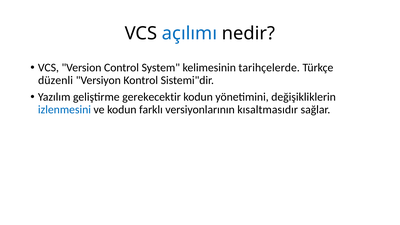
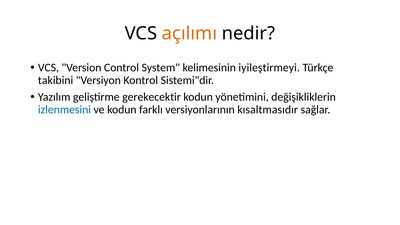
açılımı colour: blue -> orange (190, 34)
tarihçelerde: tarihçelerde -> iyileştirmeyi (269, 68)
düzenli: düzenli -> takibini (56, 80)
